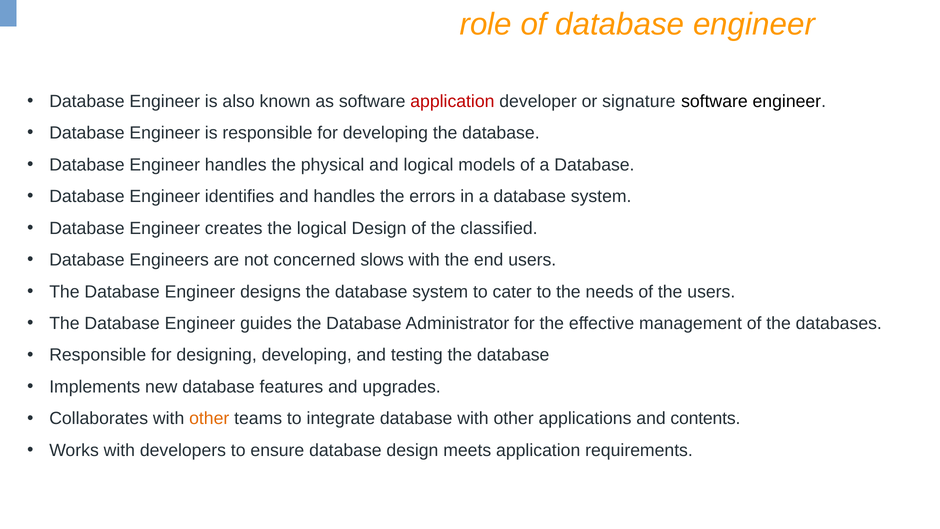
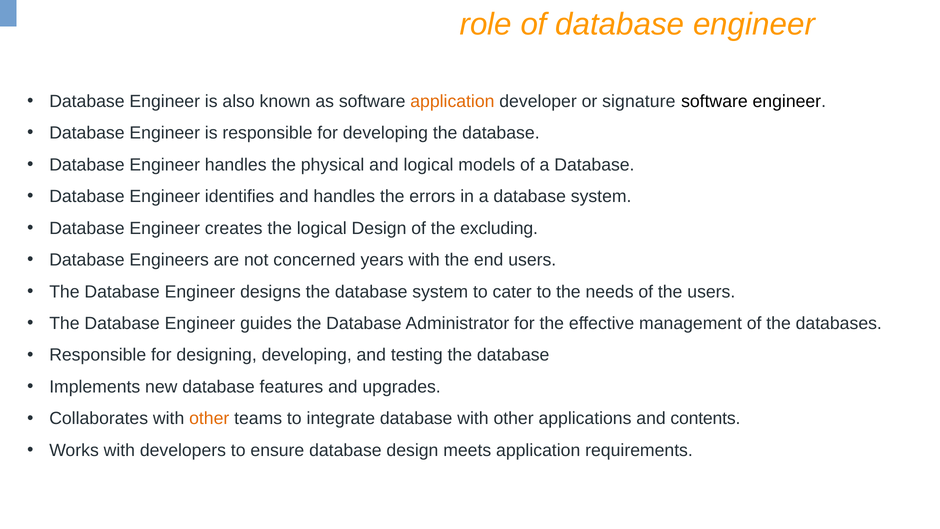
application colour: red -> orange (452, 101)
classified: classified -> excluding (499, 228)
slows: slows -> years (382, 260)
